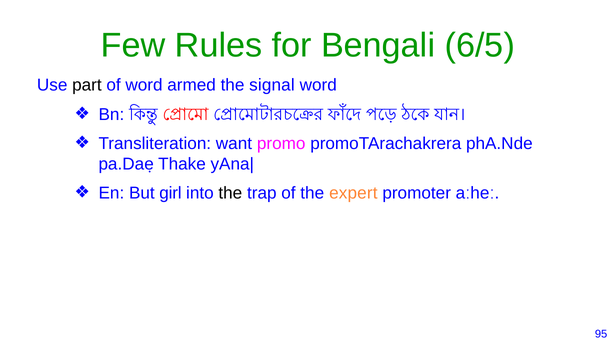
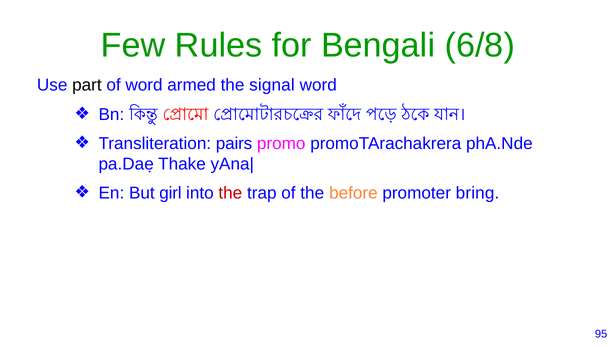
6/5: 6/5 -> 6/8 (480, 45)
want: want -> pairs (234, 143)
the colour: black -> red (230, 193)
expert: expert -> before (353, 193)
aːheː: aːheː -> bring (478, 193)
